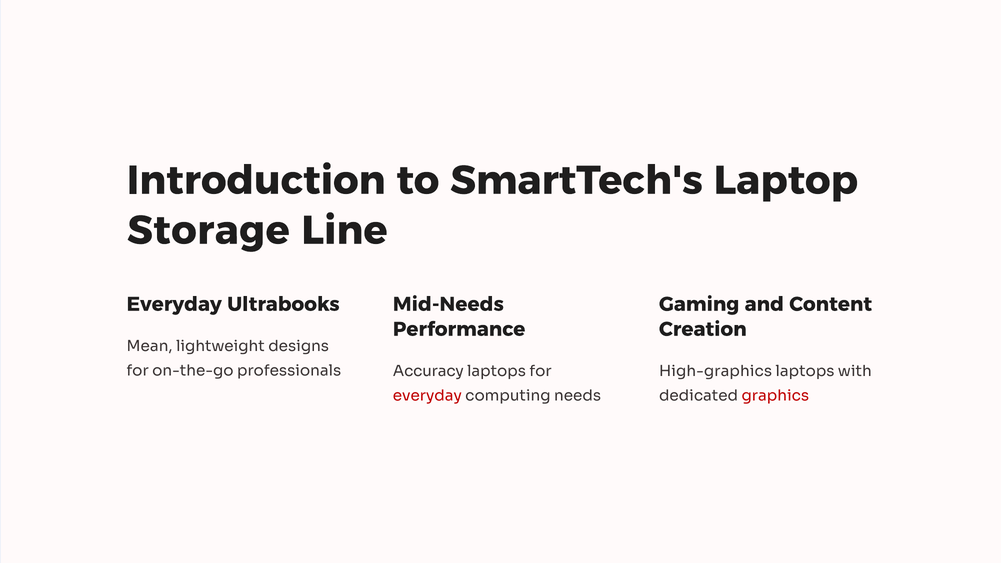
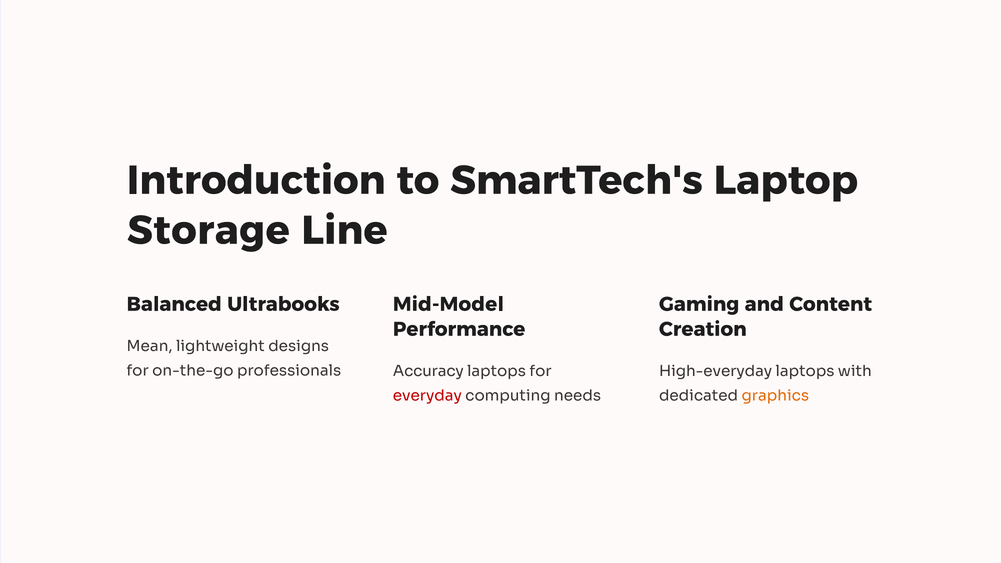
Everyday: Everyday -> Balanced (174, 304)
Mid-Needs: Mid-Needs -> Mid-Model (448, 304)
High-graphics: High-graphics -> High-everyday (716, 371)
graphics colour: red -> orange (775, 396)
